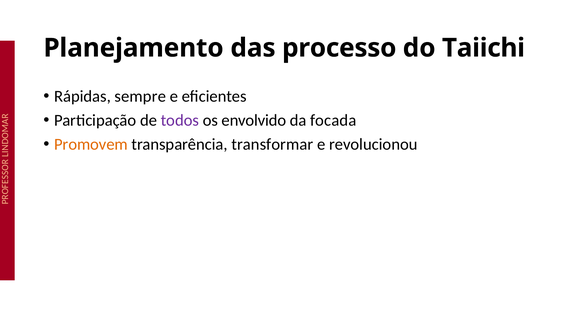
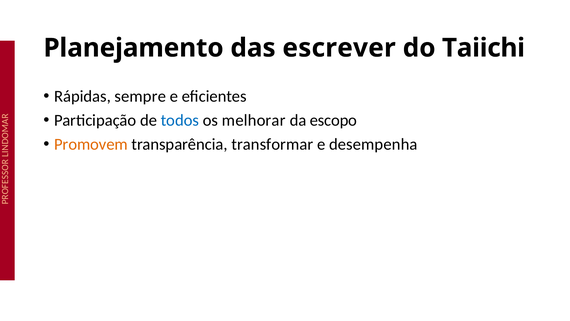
processo: processo -> escrever (339, 48)
todos colour: purple -> blue (180, 120)
envolvido: envolvido -> melhorar (254, 120)
focada: focada -> escopo (333, 120)
revolucionou: revolucionou -> desempenha (373, 144)
